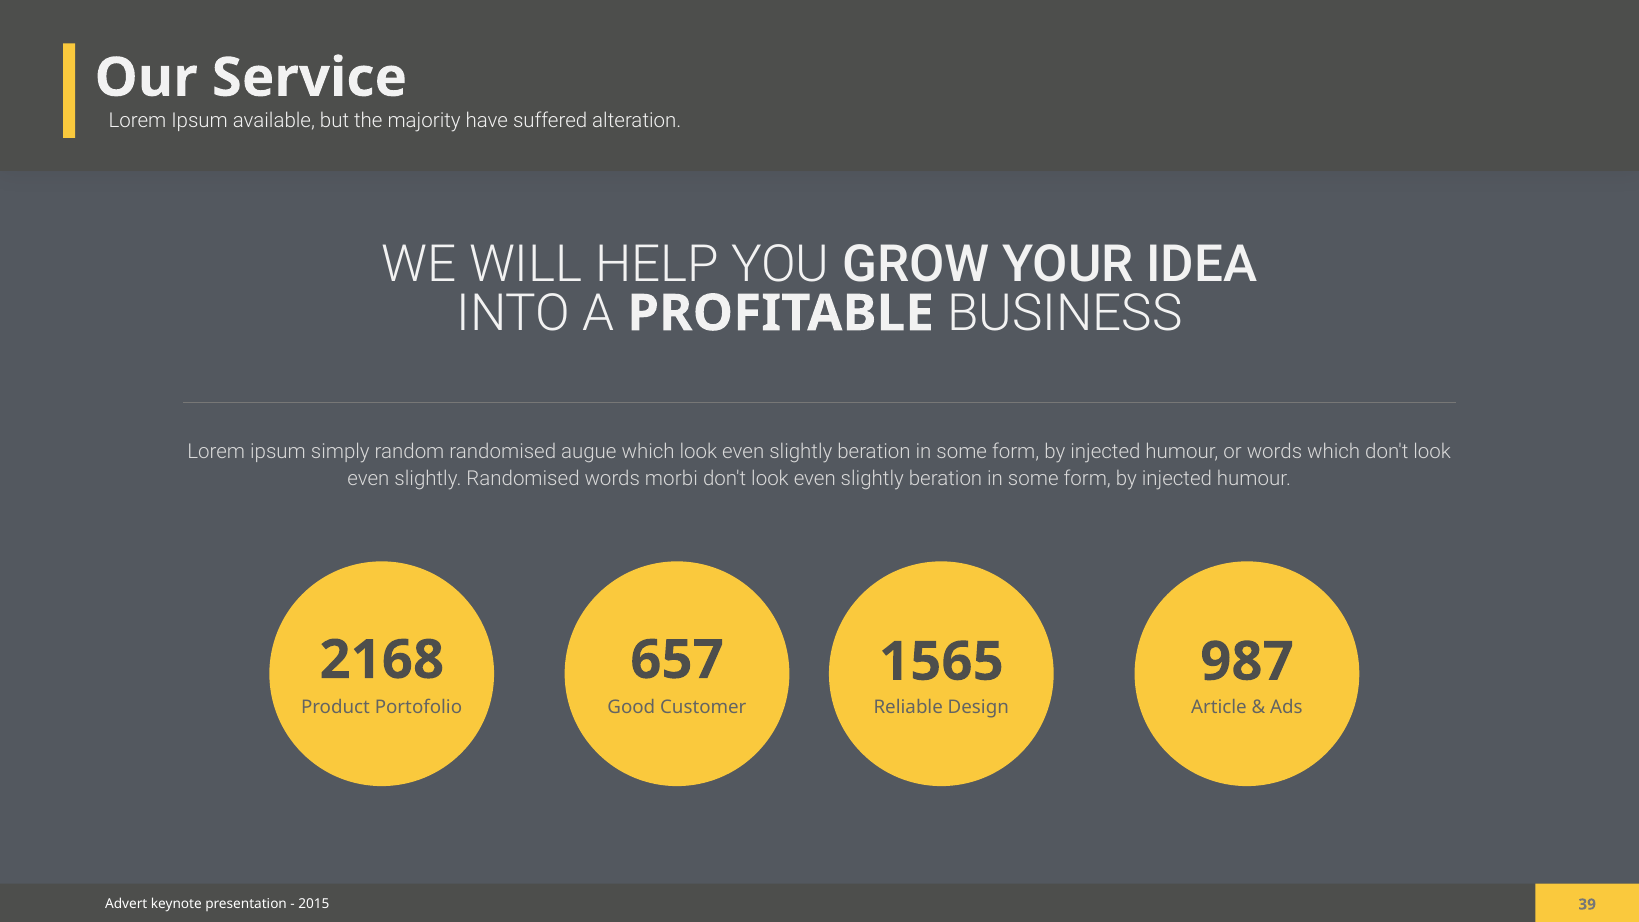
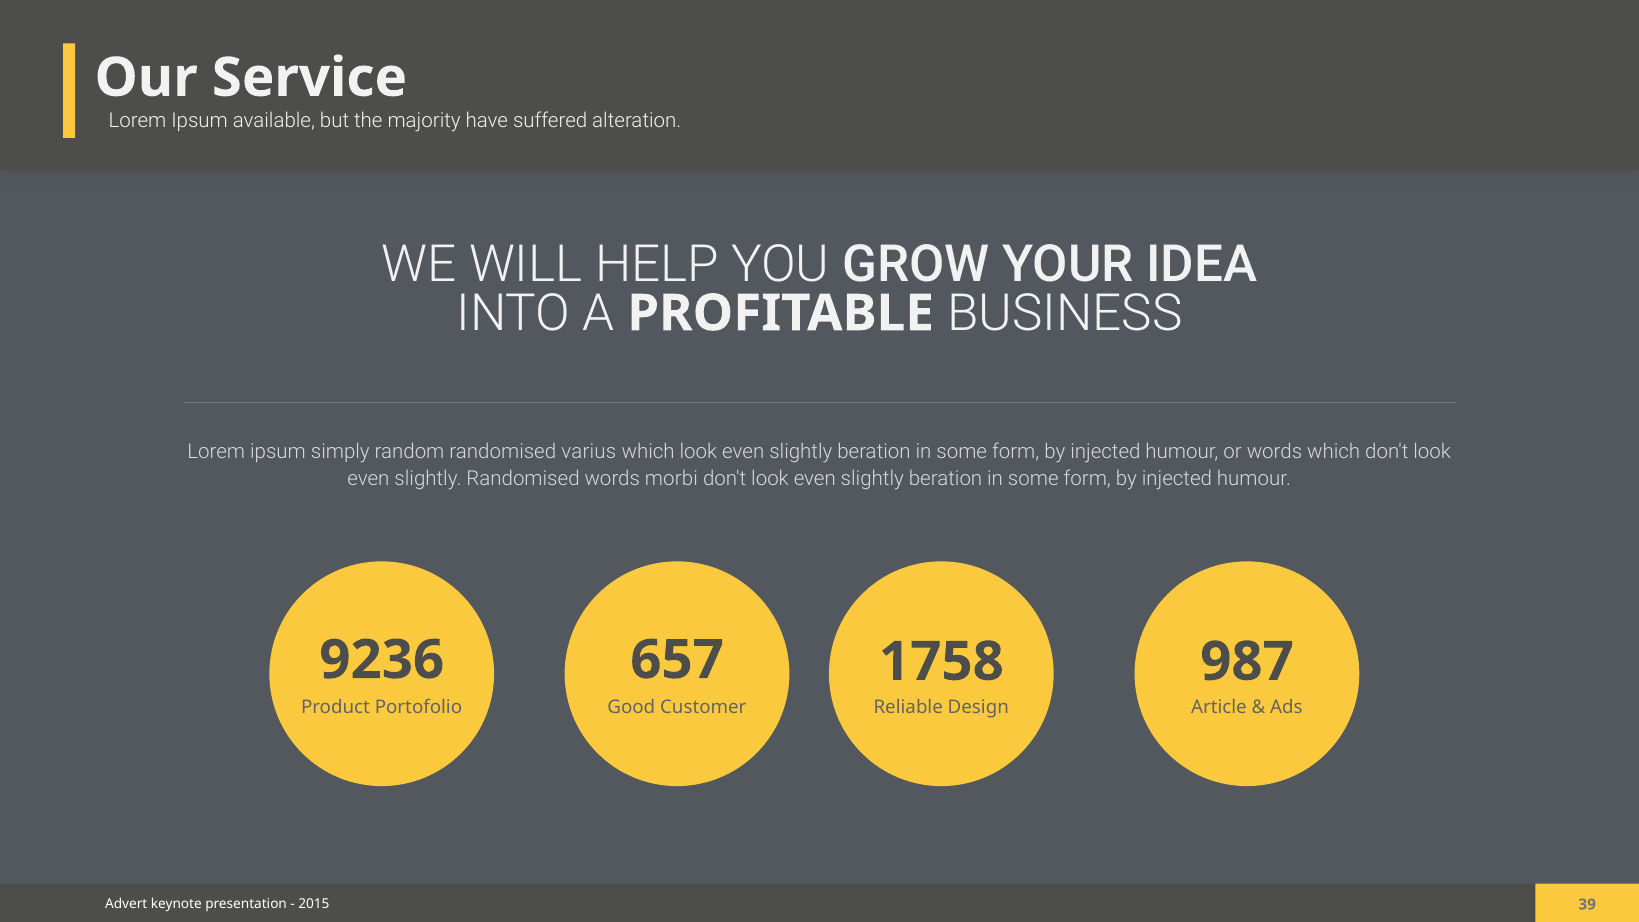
augue: augue -> varius (589, 452)
2168: 2168 -> 9236 (382, 660)
1565: 1565 -> 1758 (941, 662)
